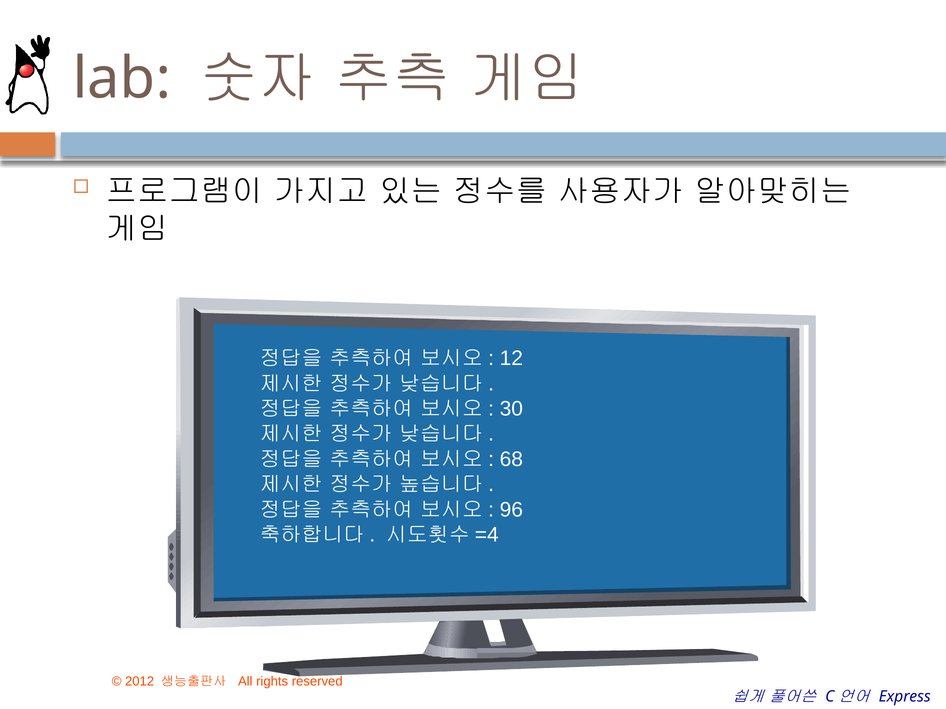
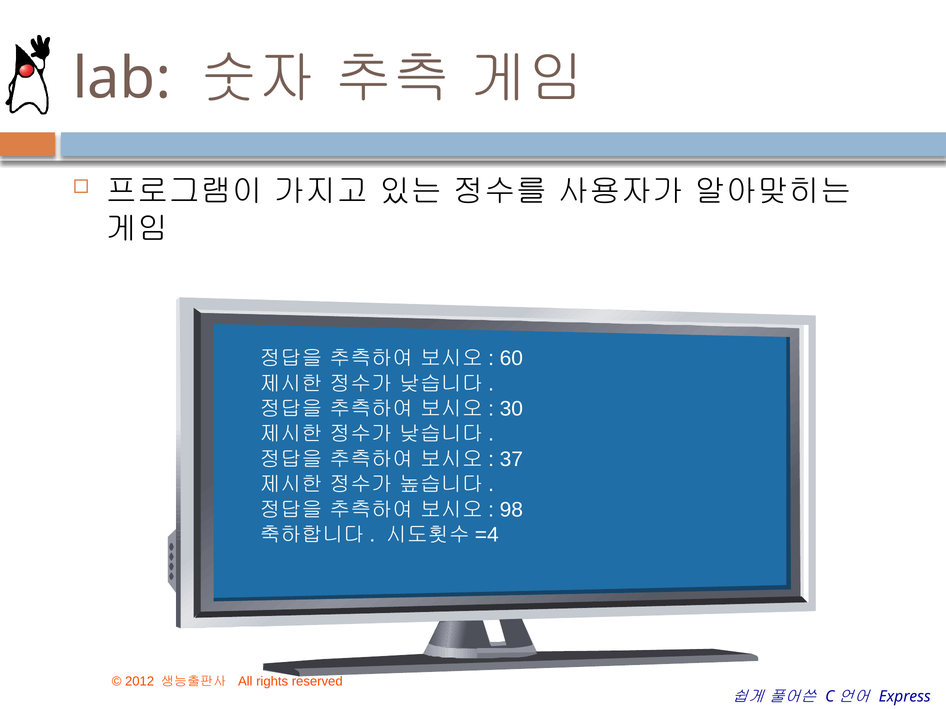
12: 12 -> 60 (511, 359)
68: 68 -> 37 (511, 460)
96: 96 -> 98 (511, 510)
